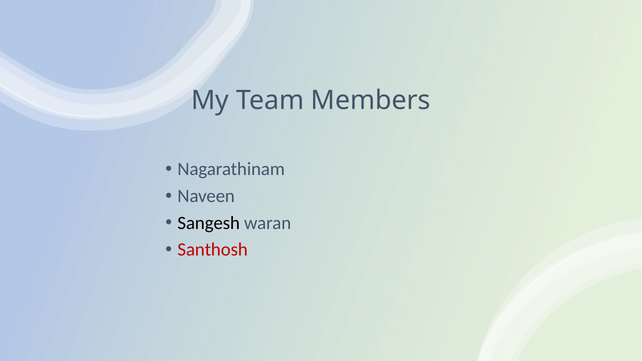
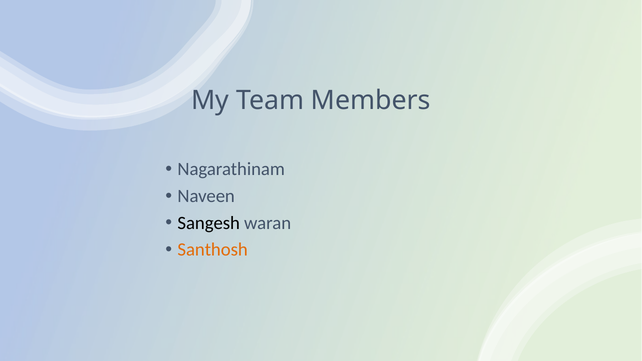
Santhosh colour: red -> orange (213, 250)
